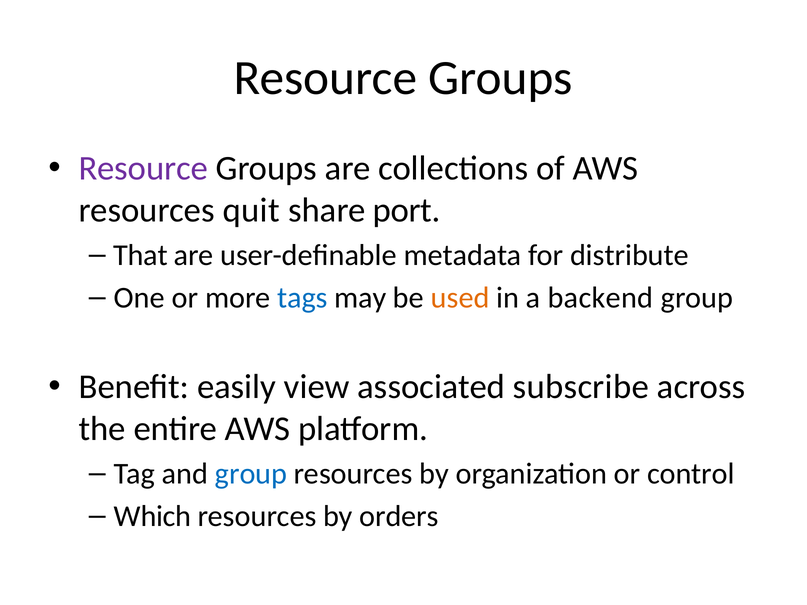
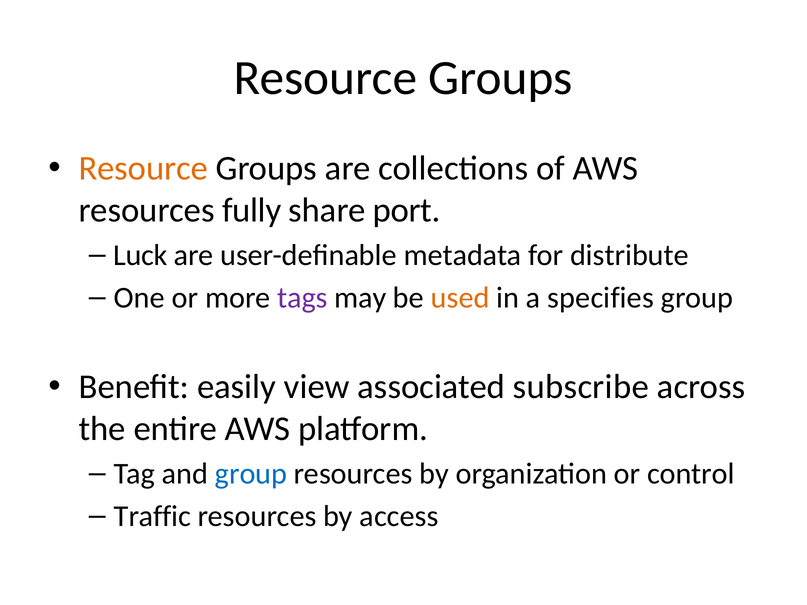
Resource colour: purple -> orange (143, 169)
quit: quit -> fully (252, 210)
That: That -> Luck (141, 255)
tags colour: blue -> purple (302, 298)
backend: backend -> specifies (601, 298)
Which: Which -> Traffic (152, 516)
orders: orders -> access (399, 516)
